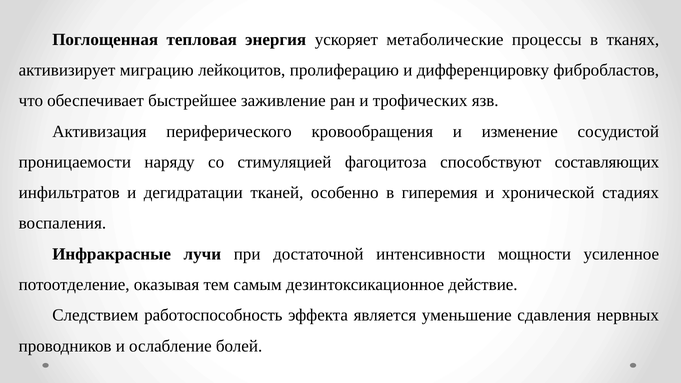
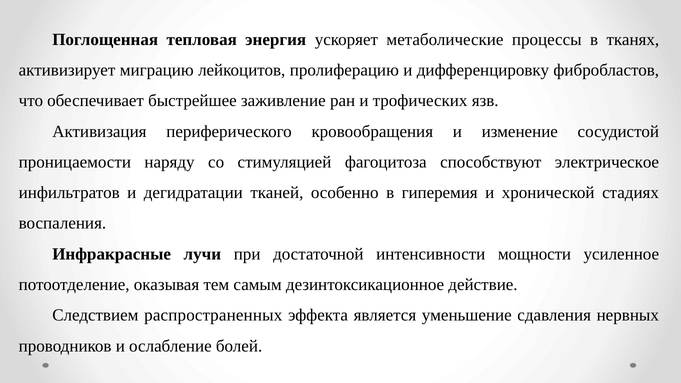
составляющих: составляющих -> электрическое (607, 162)
работоспособность: работоспособность -> распространенных (213, 315)
